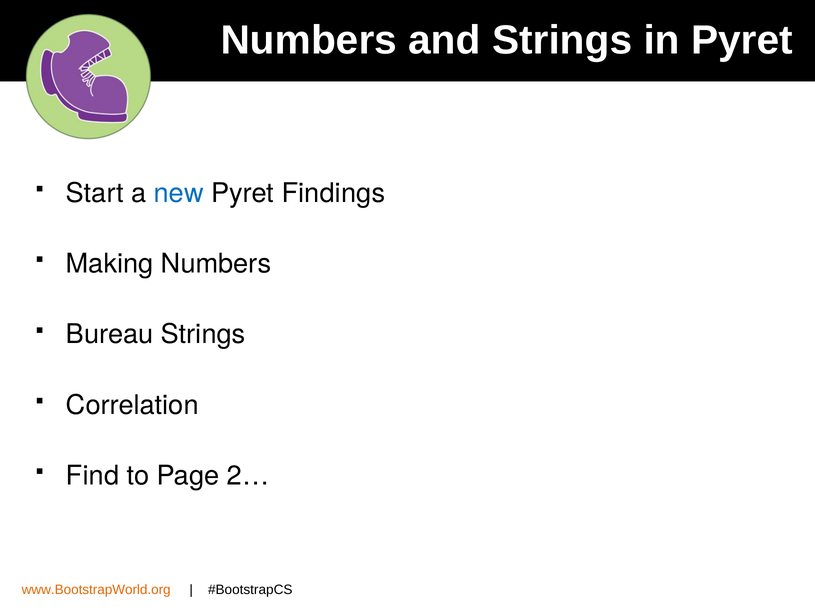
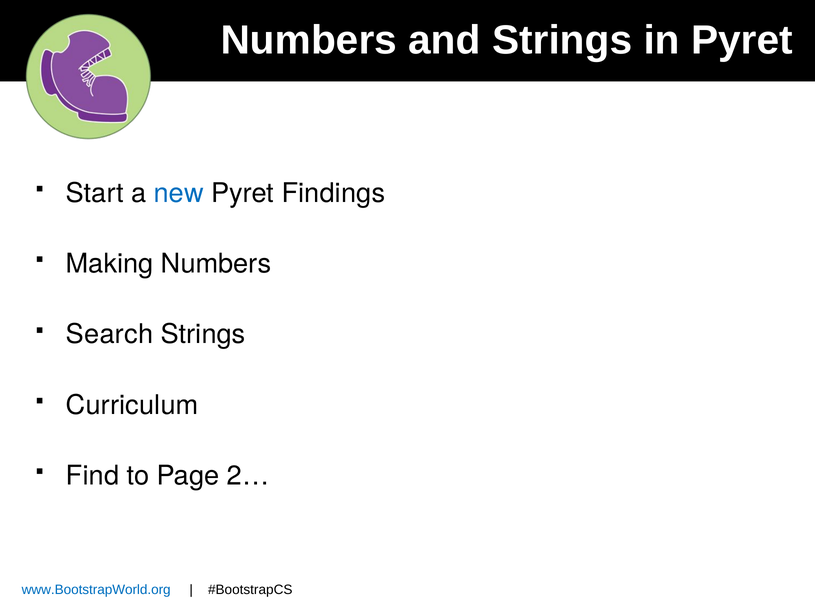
Bureau: Bureau -> Search (110, 335)
Correlation: Correlation -> Curriculum (132, 405)
www.BootstrapWorld.org colour: orange -> blue (96, 590)
